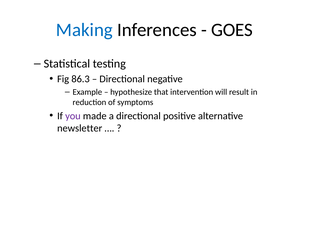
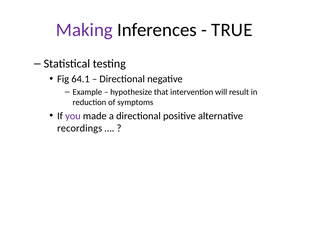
Making colour: blue -> purple (84, 30)
GOES: GOES -> TRUE (232, 30)
86.3: 86.3 -> 64.1 (81, 79)
newsletter: newsletter -> recordings (80, 128)
